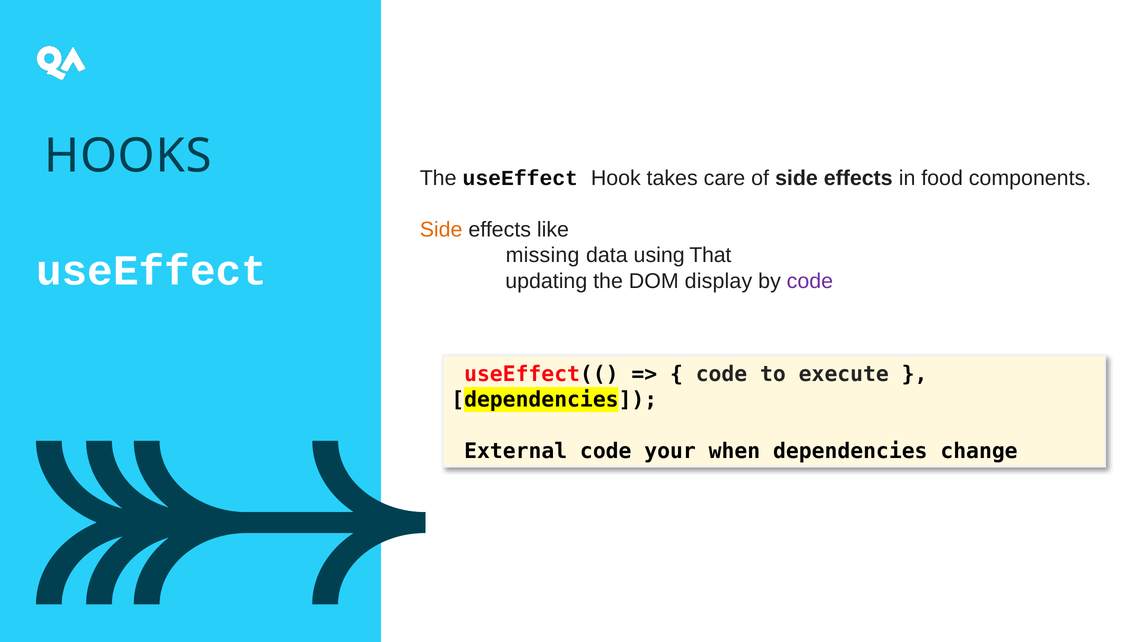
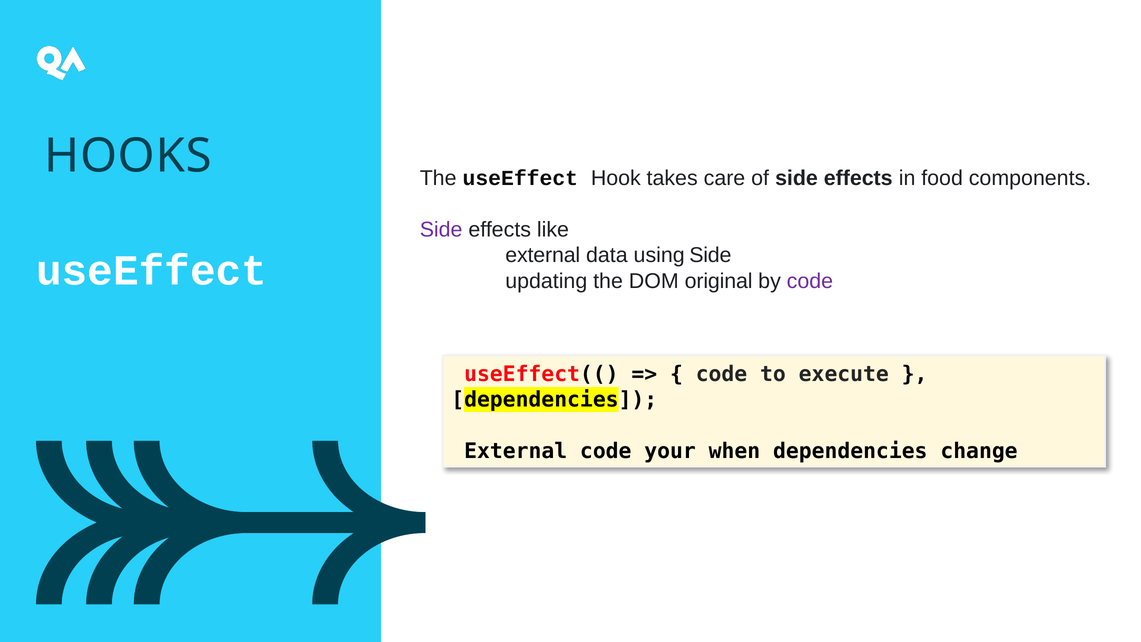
Side colour: orange -> purple (441, 230)
missing: missing -> external (543, 255)
using That: That -> Side (710, 255)
display: display -> original (719, 281)
